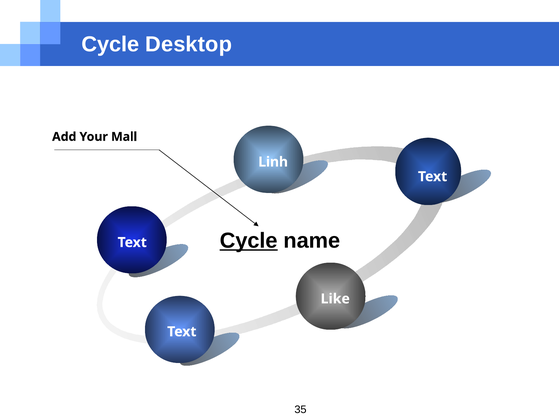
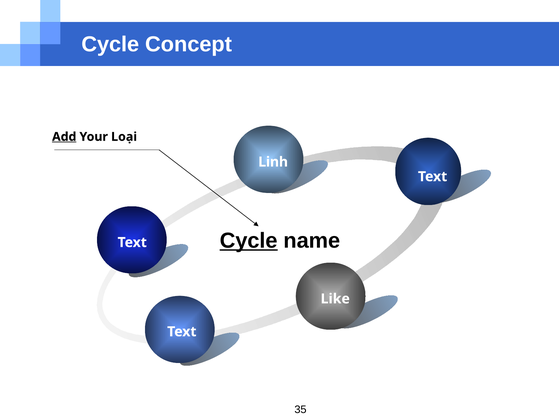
Desktop: Desktop -> Concept (189, 44)
Add underline: none -> present (64, 137)
Mall: Mall -> Loại (124, 137)
